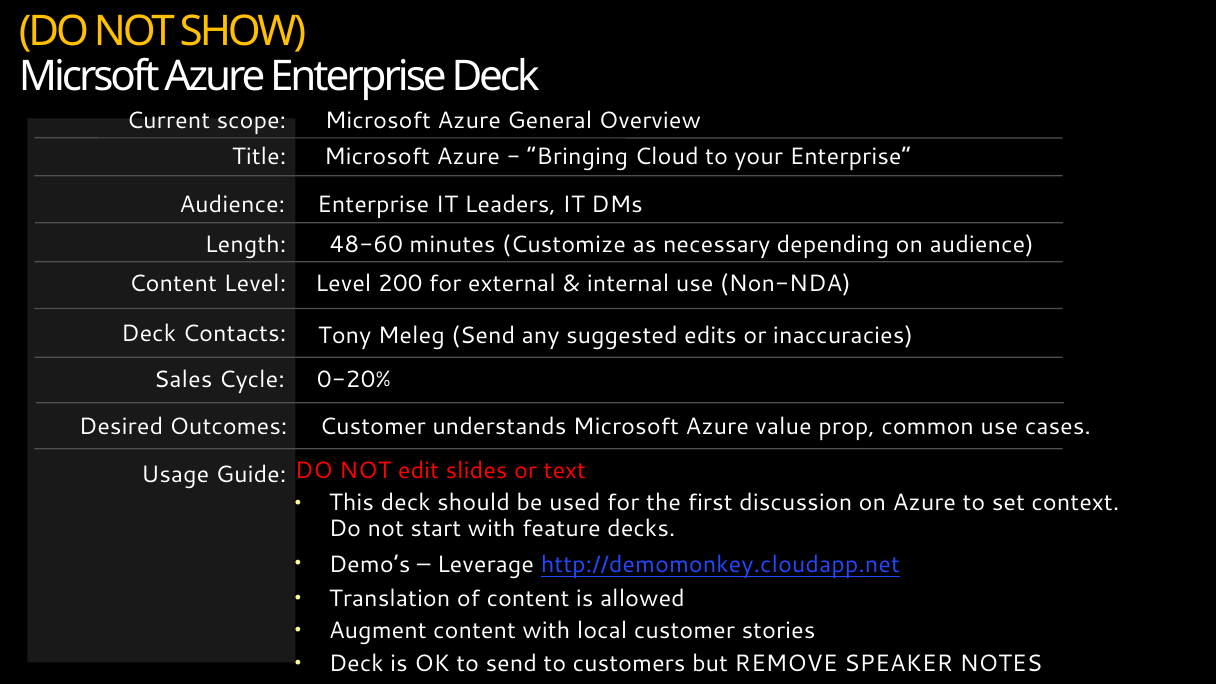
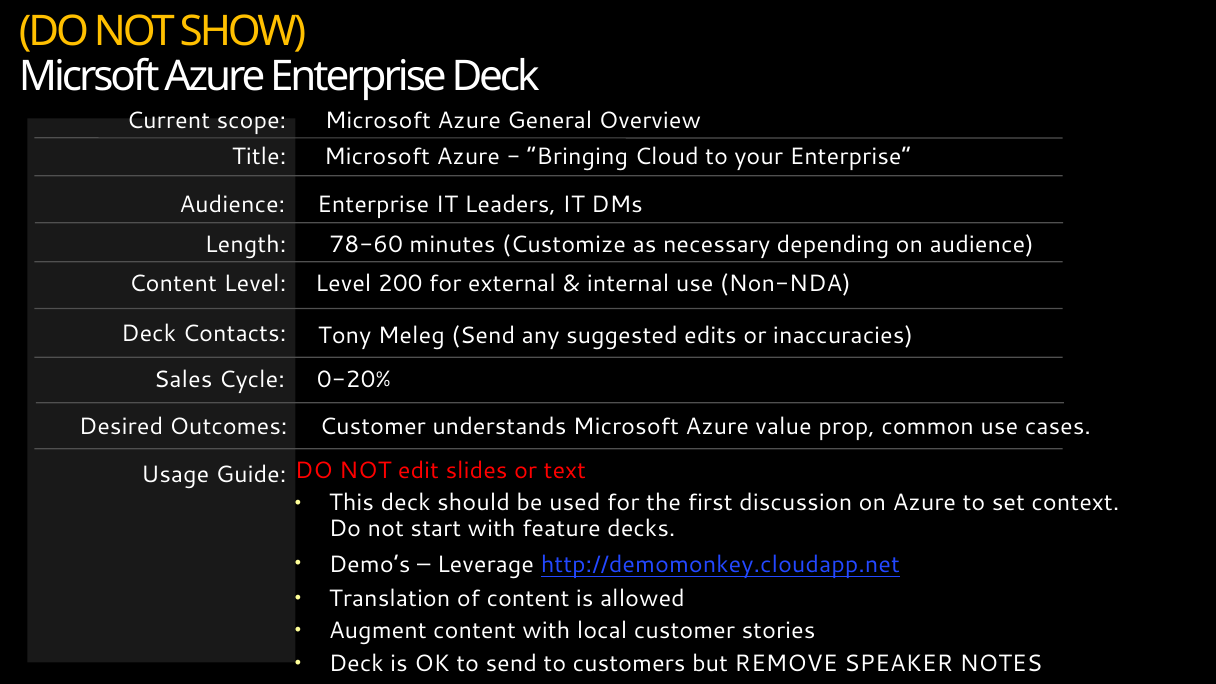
48-60: 48-60 -> 78-60 (366, 244)
